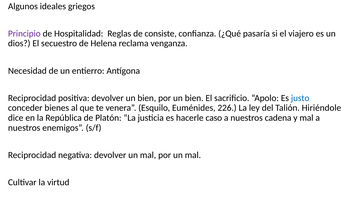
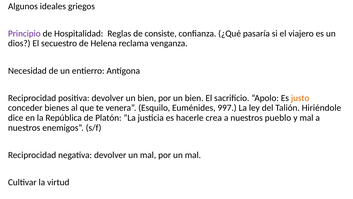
justo colour: blue -> orange (300, 98)
226: 226 -> 997 (227, 108)
caso: caso -> crea (214, 118)
cadena: cadena -> pueblo (278, 118)
